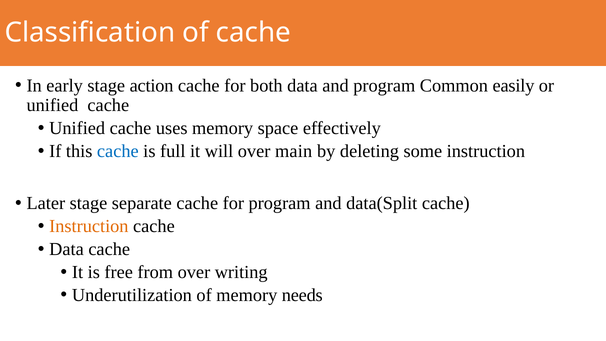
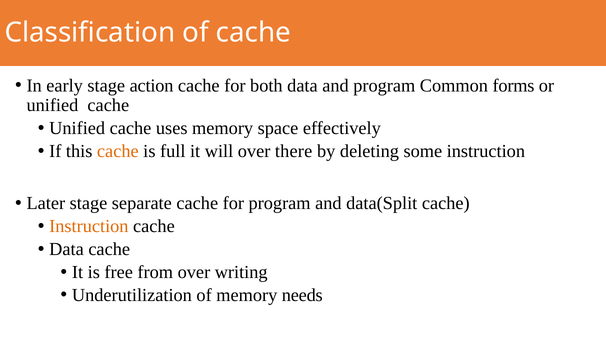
easily: easily -> forms (514, 86)
cache colour: blue -> orange (118, 151)
main: main -> there (294, 151)
